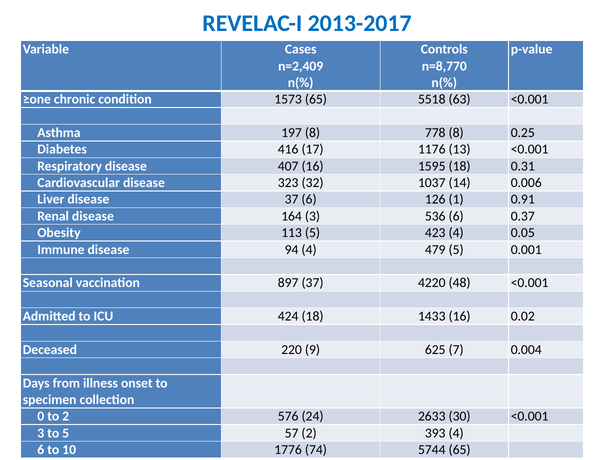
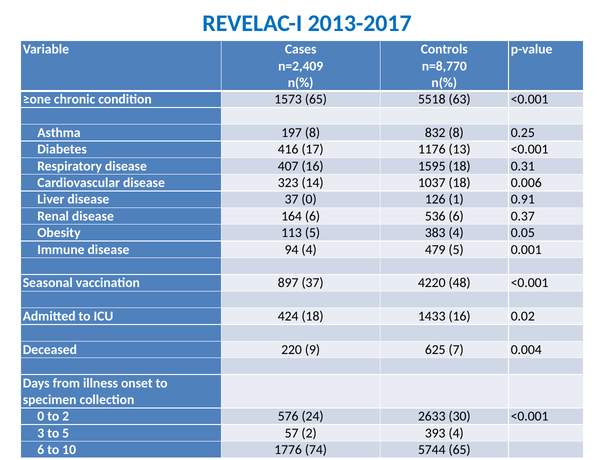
778: 778 -> 832 (435, 133)
32: 32 -> 14 (313, 183)
1037 14: 14 -> 18 (460, 183)
37 6: 6 -> 0 (309, 200)
164 3: 3 -> 6 (313, 216)
423: 423 -> 383 (435, 233)
